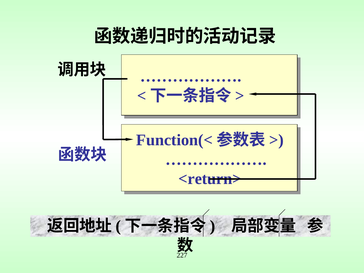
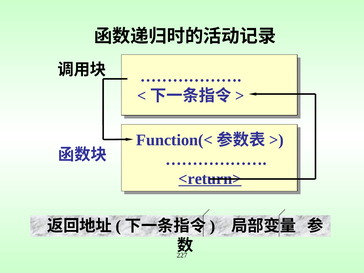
<return> underline: none -> present (210, 179)
